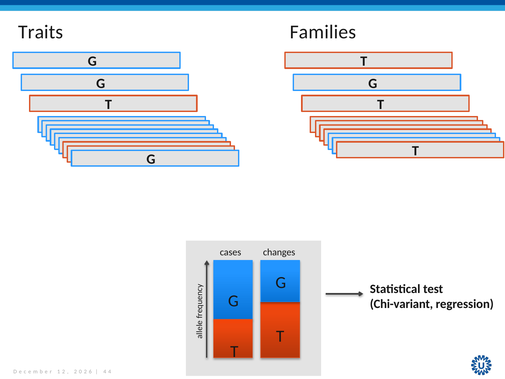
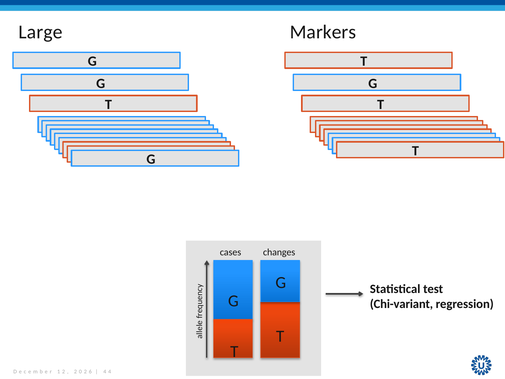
Traits: Traits -> Large (41, 32)
Families: Families -> Markers (323, 32)
